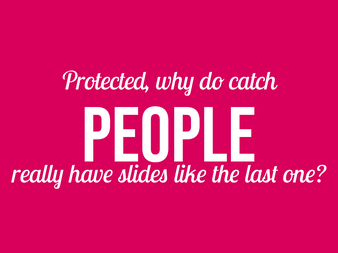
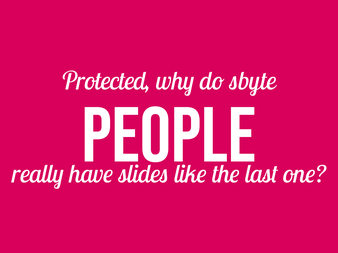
catch: catch -> sbyte (253, 82)
